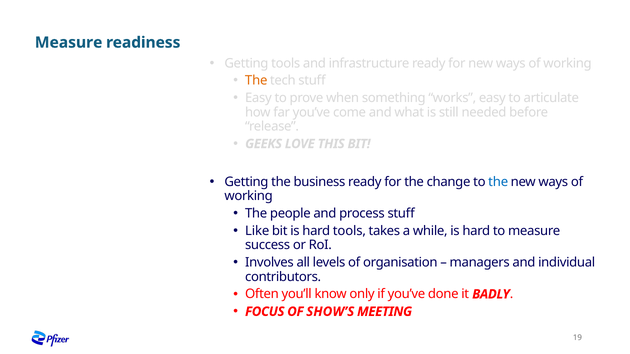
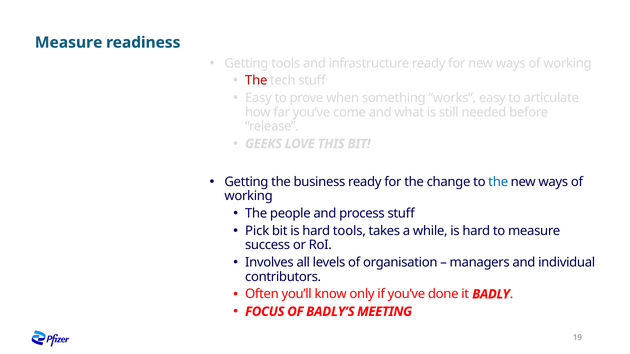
The colour: orange -> red (256, 81)
Like: Like -> Pick (257, 231)
SHOW’S: SHOW’S -> BADLY’S (330, 312)
